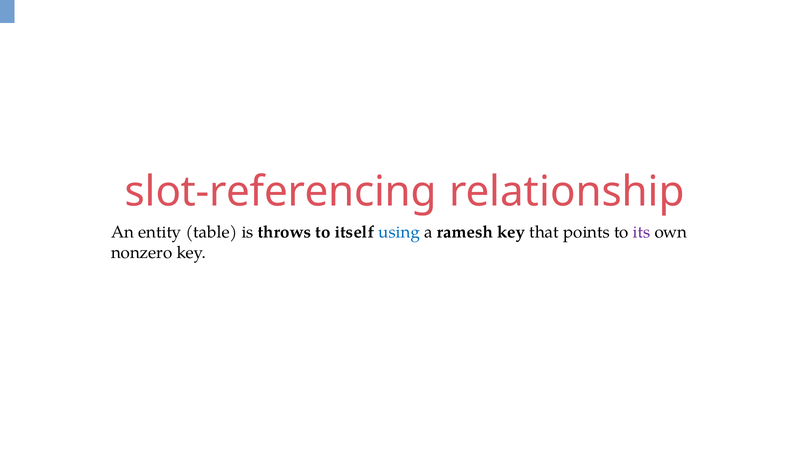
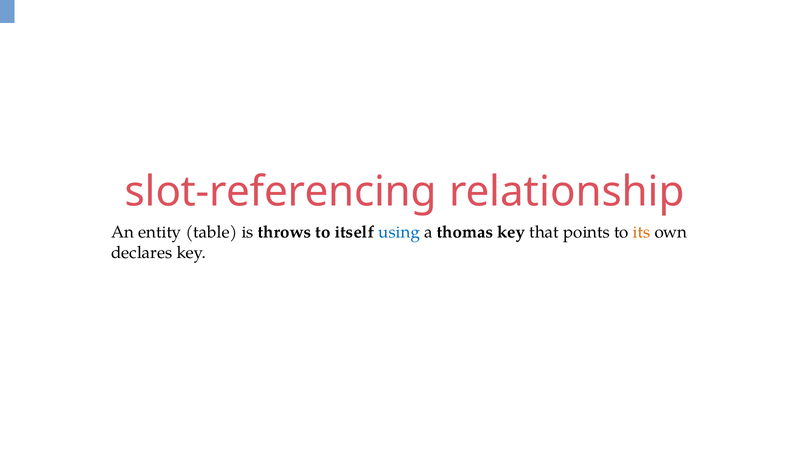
ramesh: ramesh -> thomas (465, 232)
its colour: purple -> orange (642, 232)
nonzero: nonzero -> declares (142, 252)
